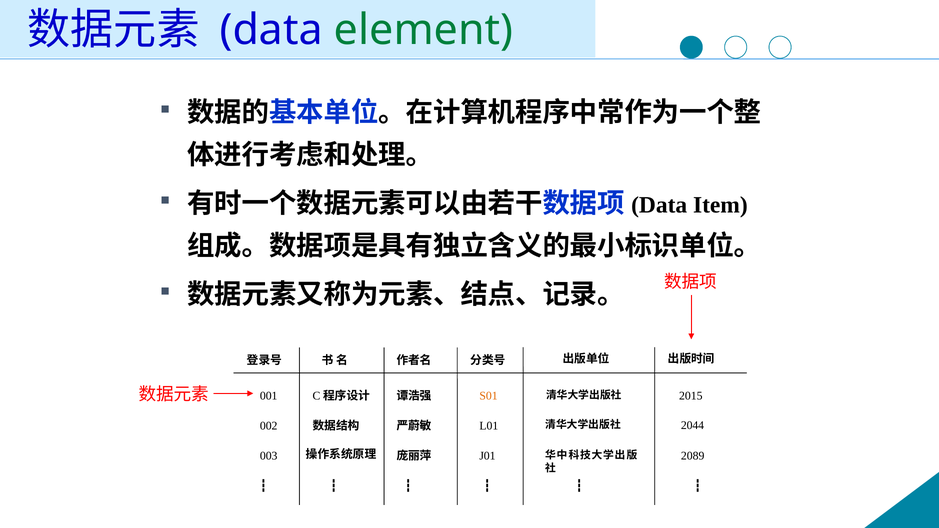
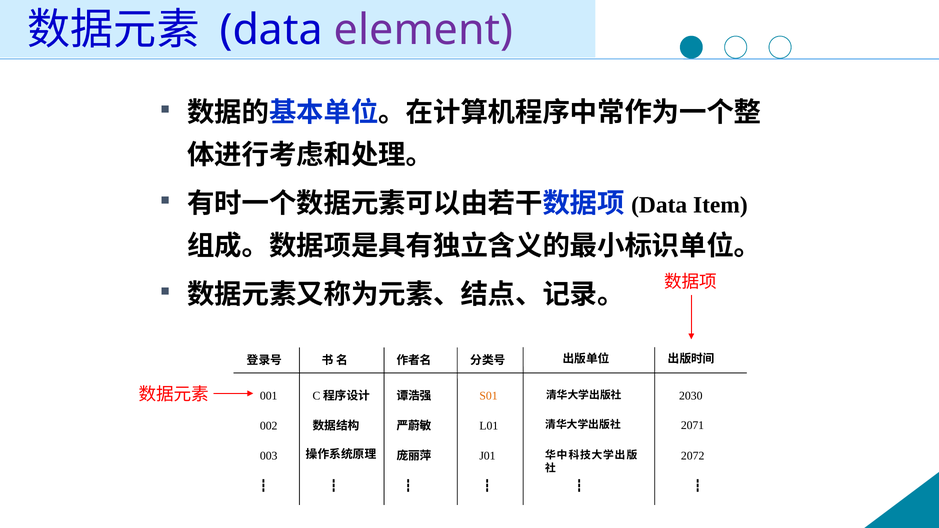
element colour: green -> purple (424, 30)
2015: 2015 -> 2030 (691, 396)
2044: 2044 -> 2071 (692, 425)
2089: 2089 -> 2072 (693, 456)
